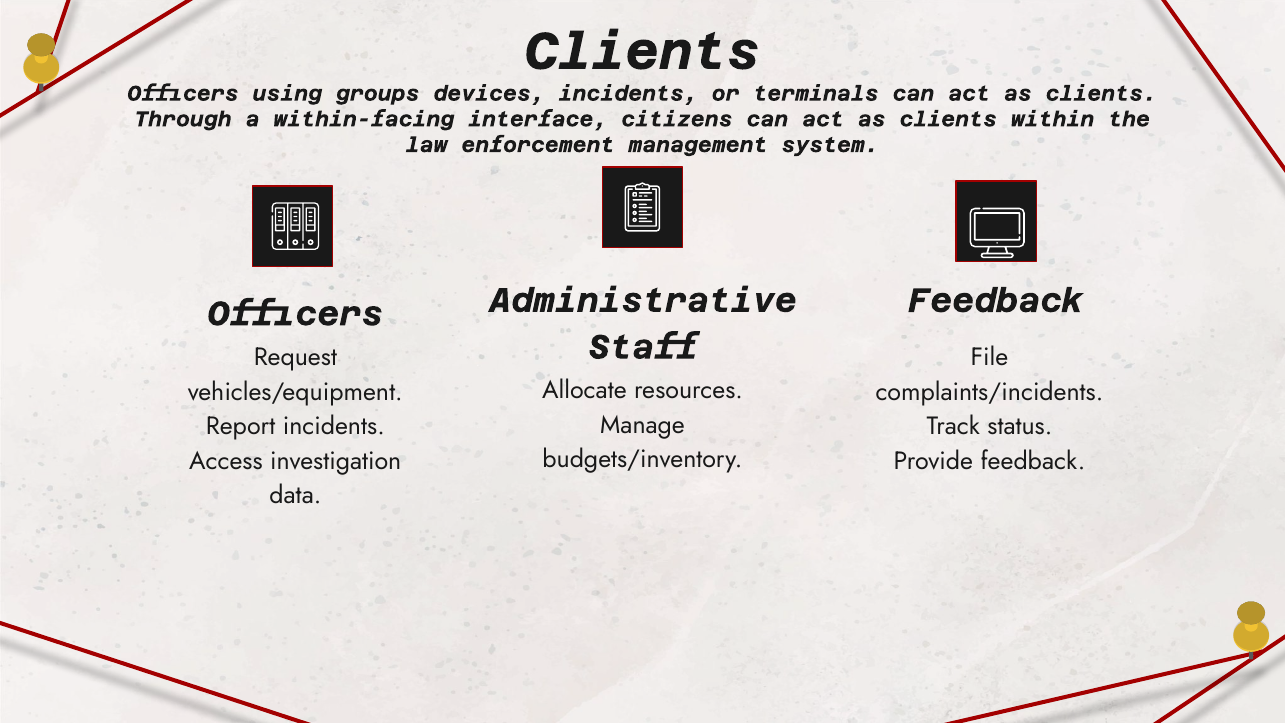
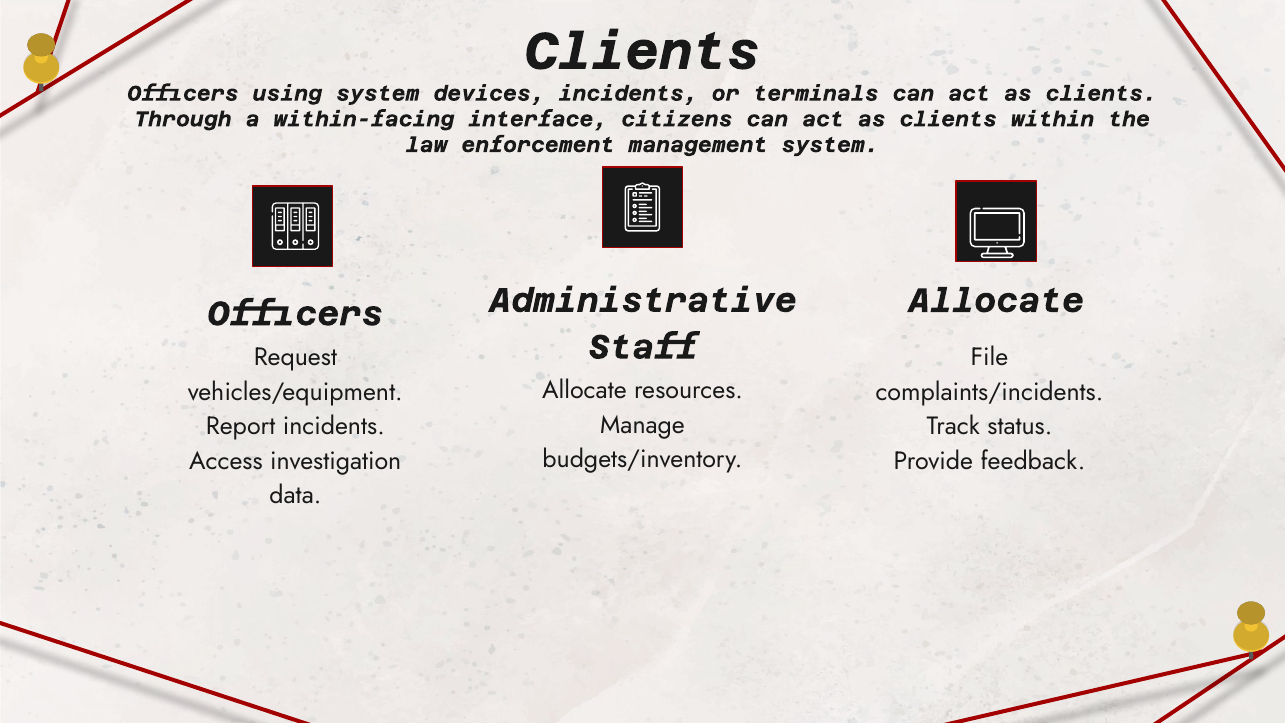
using groups: groups -> system (378, 94)
Feedback: Feedback -> Allocate (996, 301)
